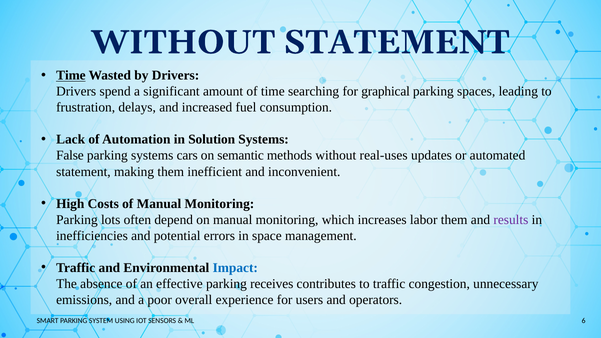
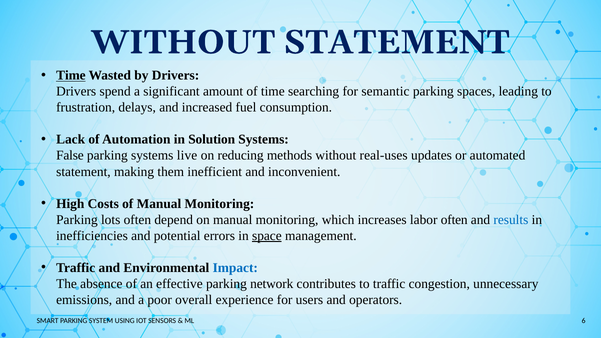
graphical: graphical -> semantic (385, 91)
cars: cars -> live (187, 156)
semantic: semantic -> reducing (241, 156)
labor them: them -> often (454, 220)
results colour: purple -> blue (511, 220)
space underline: none -> present (267, 236)
receives: receives -> network (272, 284)
